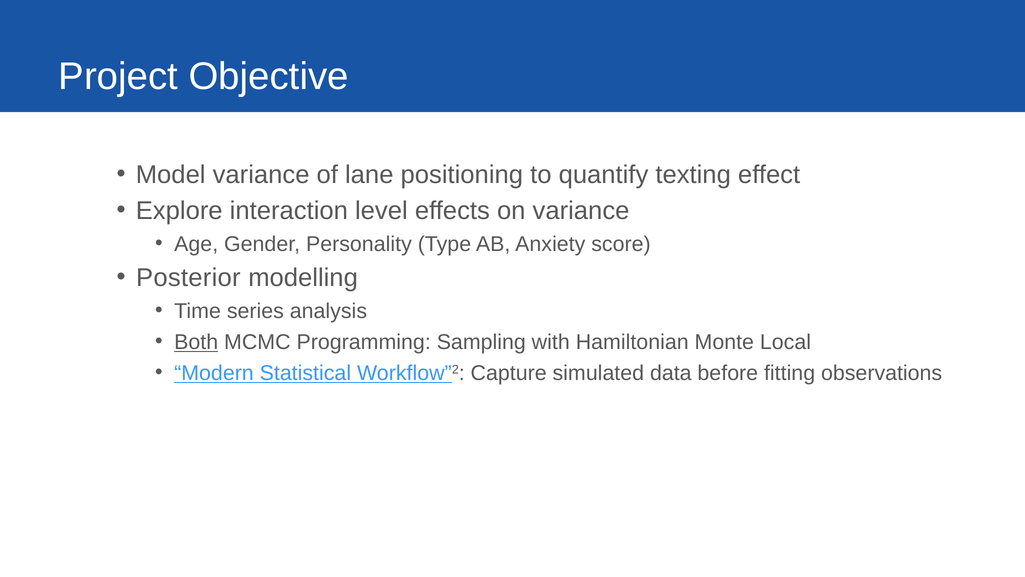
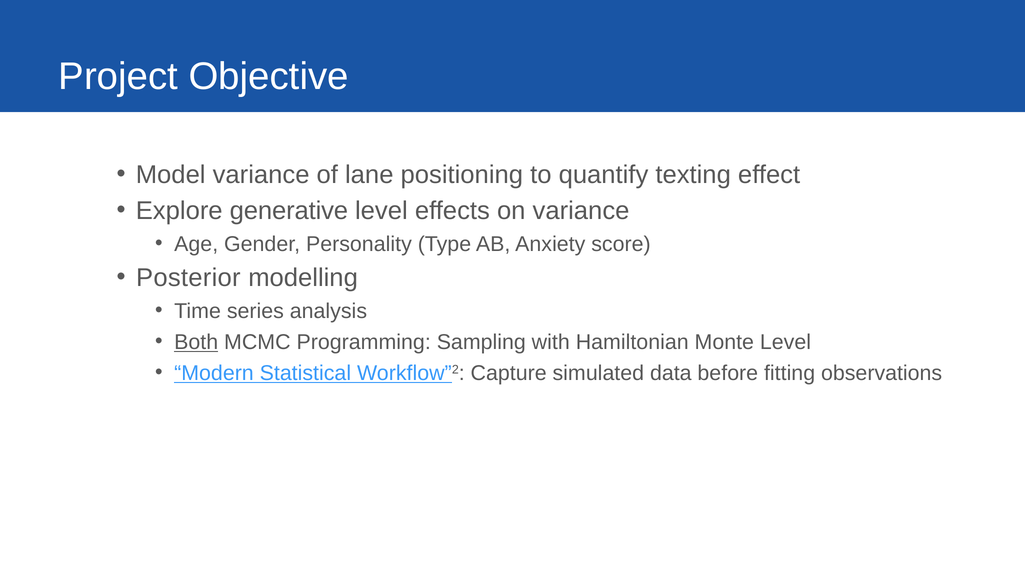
interaction: interaction -> generative (289, 211)
Monte Local: Local -> Level (785, 342)
